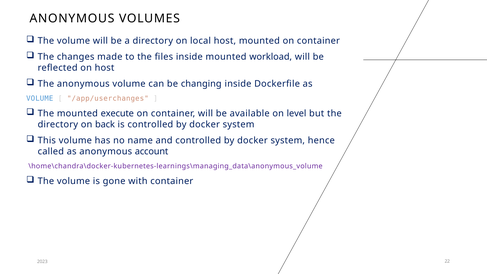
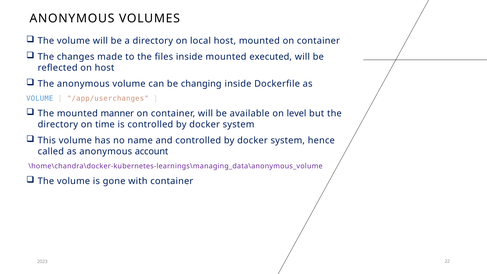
workload: workload -> executed (271, 57)
execute: execute -> manner (117, 114)
back: back -> time (105, 125)
